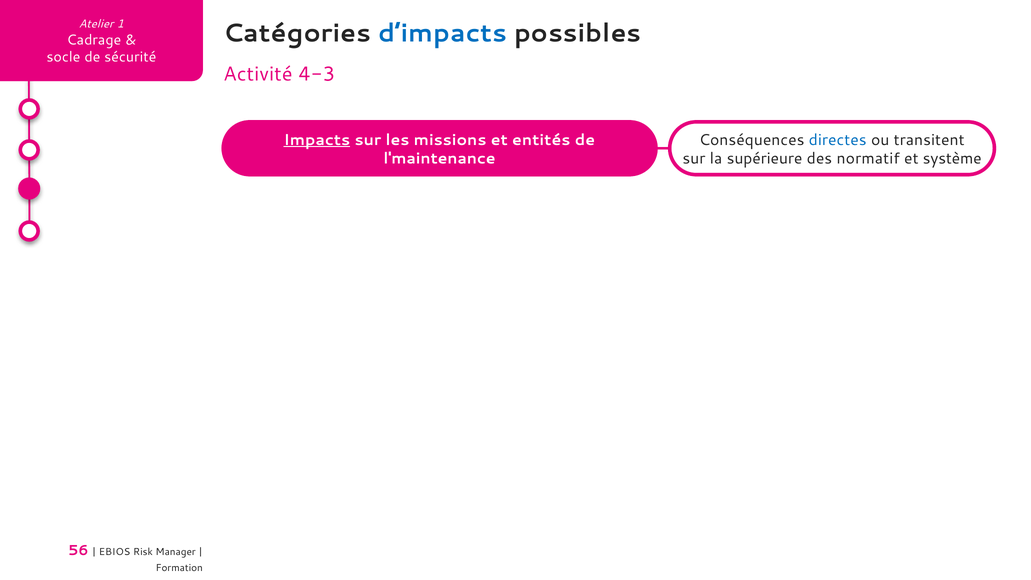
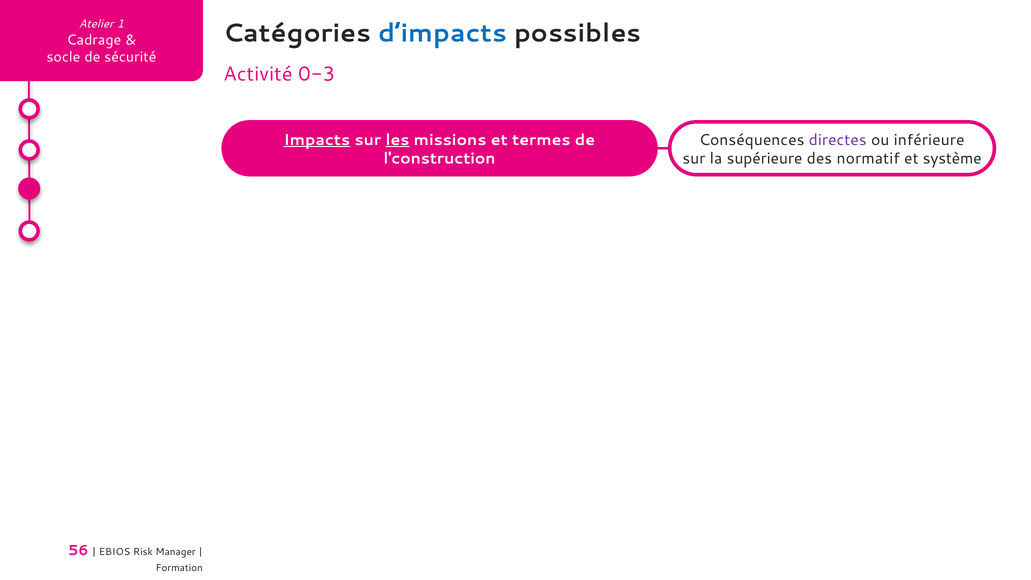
4-3: 4-3 -> 0-3 (317, 74)
les underline: none -> present (397, 140)
entités: entités -> termes (541, 140)
directes colour: blue -> purple (838, 140)
transitent: transitent -> inférieure (929, 140)
l'maintenance: l'maintenance -> l'construction (439, 159)
